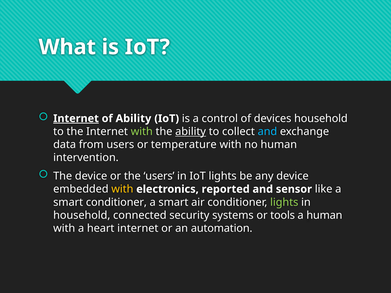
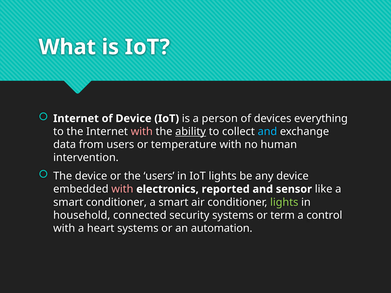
Internet underline: present -> none (76, 119)
of Ability: Ability -> Device (133, 119)
control: control -> person (220, 119)
devices household: household -> everything (321, 119)
with colour: light green -> pink (142, 132)
with colour: yellow -> pink (122, 189)
tools: tools -> term (283, 215)
a human: human -> control (324, 215)
heart internet: internet -> systems (138, 228)
